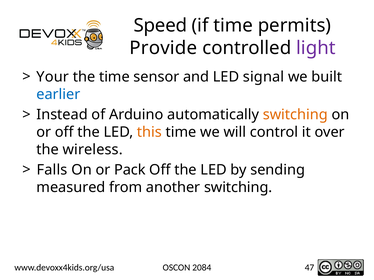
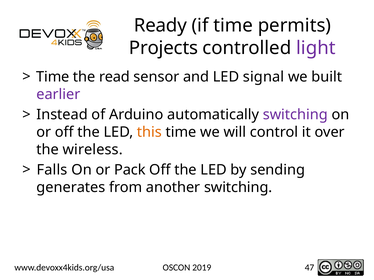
Speed: Speed -> Ready (160, 26)
Provide: Provide -> Projects (163, 48)
Your: Your -> Time (53, 77)
the time: time -> read (114, 77)
earlier colour: blue -> purple (58, 95)
switching colour: orange -> purple (295, 115)
measured: measured -> generates (71, 188)
2084: 2084 -> 2019 (202, 268)
